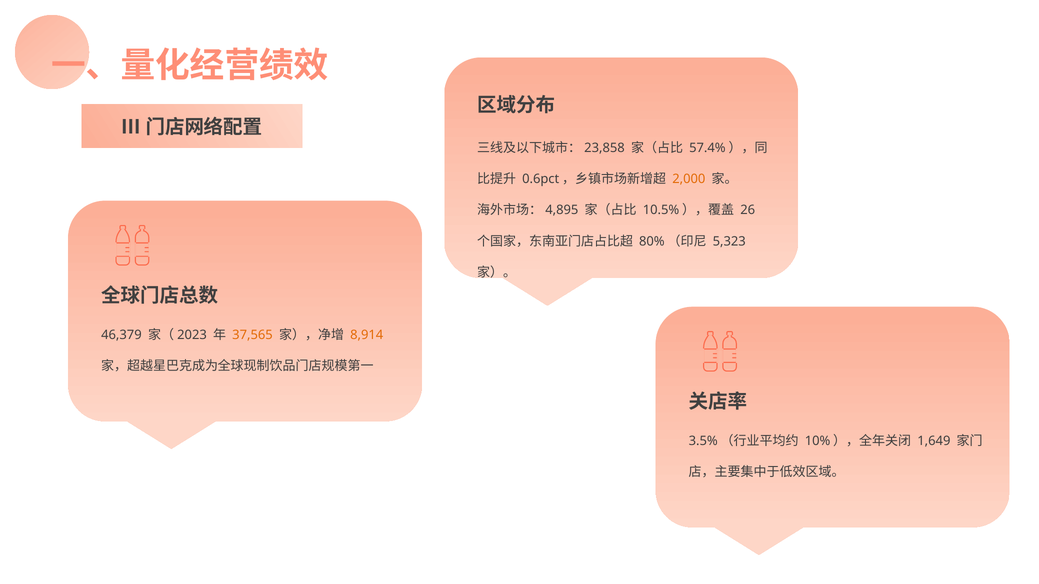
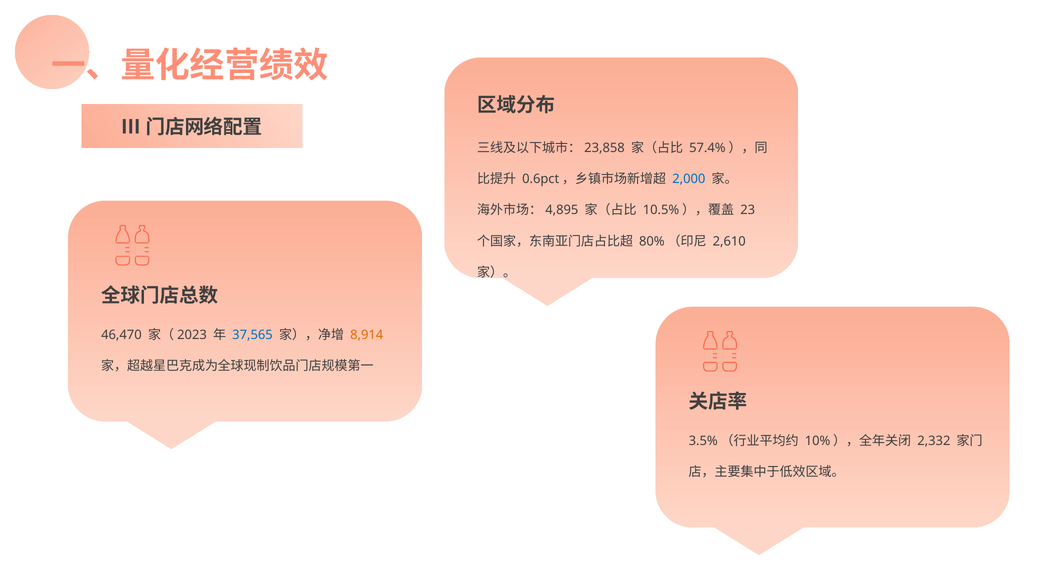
2,000 colour: orange -> blue (689, 179)
26: 26 -> 23 (748, 210)
5,323: 5,323 -> 2,610 (729, 241)
46,379: 46,379 -> 46,470 (121, 335)
37,565 colour: orange -> blue (253, 335)
1,649: 1,649 -> 2,332 (934, 441)
